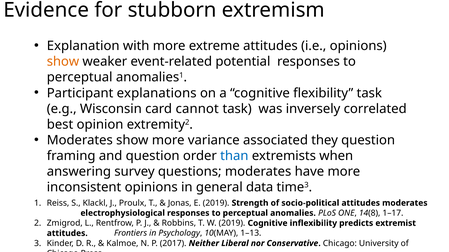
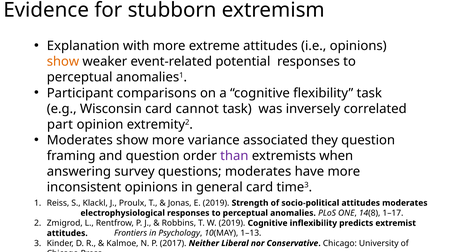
explanations: explanations -> comparisons (157, 93)
best: best -> part (60, 125)
than colour: blue -> purple (234, 156)
general data: data -> card (260, 188)
